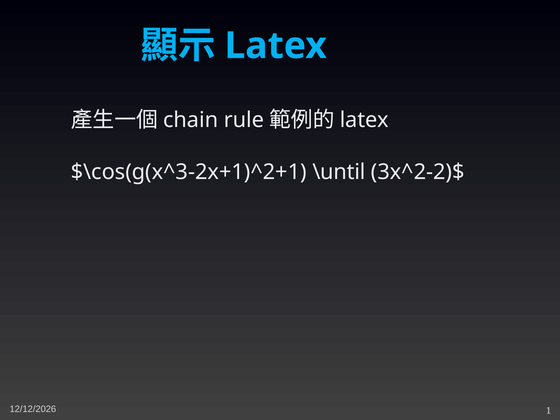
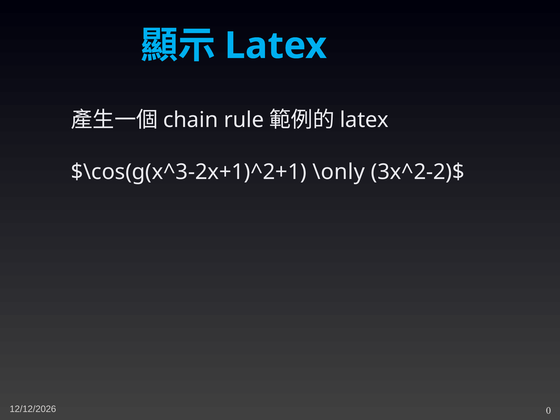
\until: \until -> \only (339, 172)
1: 1 -> 0 (548, 411)
